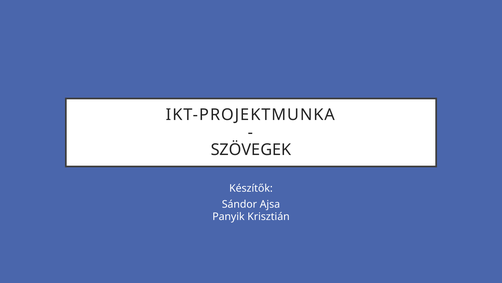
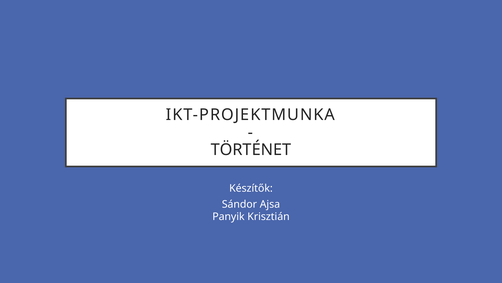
SZÖVEGEK: SZÖVEGEK -> TÖRTÉNET (251, 150)
